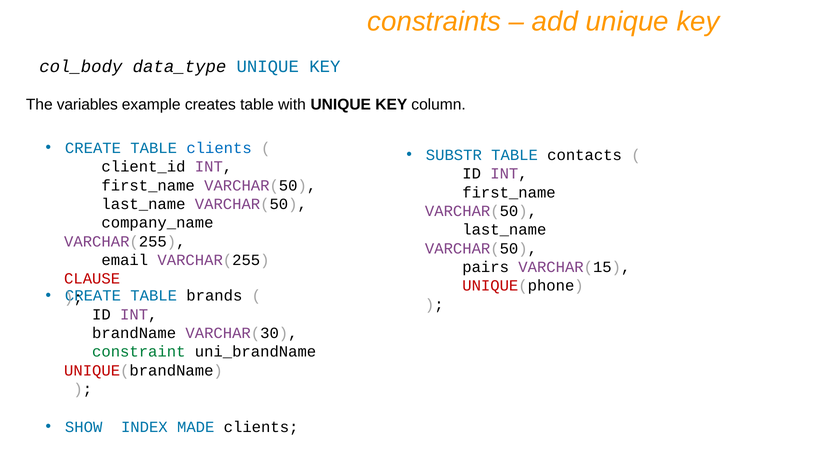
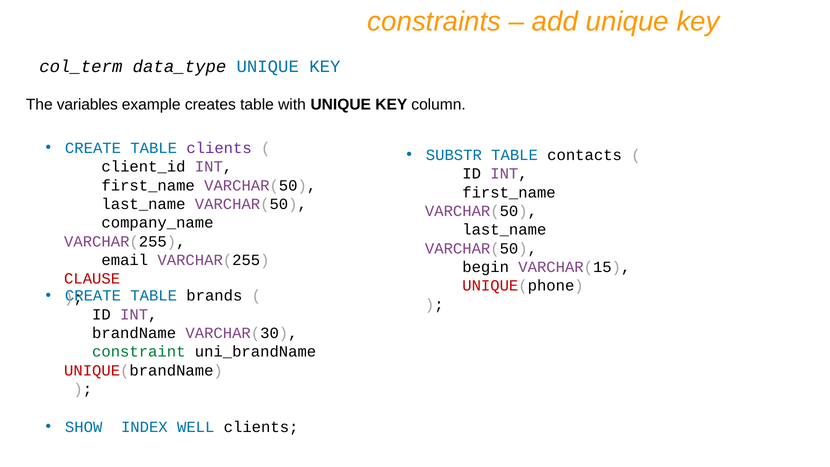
col_body: col_body -> col_term (81, 67)
clients colour: blue -> purple (219, 148)
pairs: pairs -> begin (486, 267)
MADE: MADE -> WELL (196, 427)
